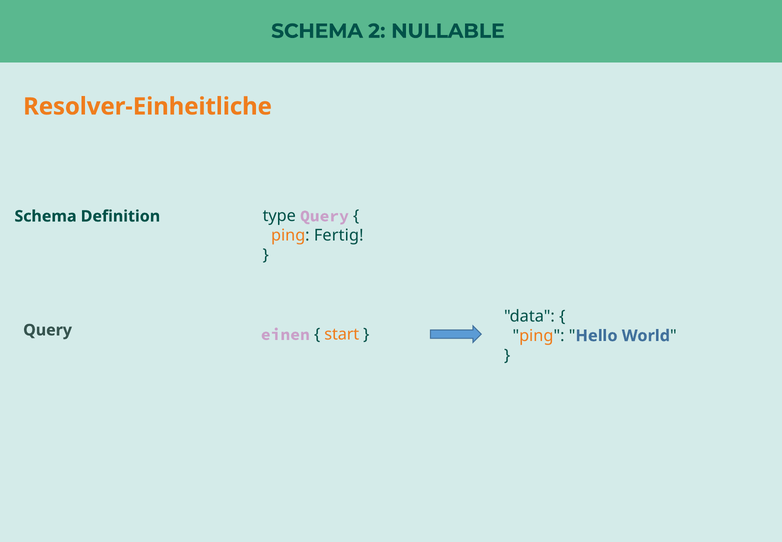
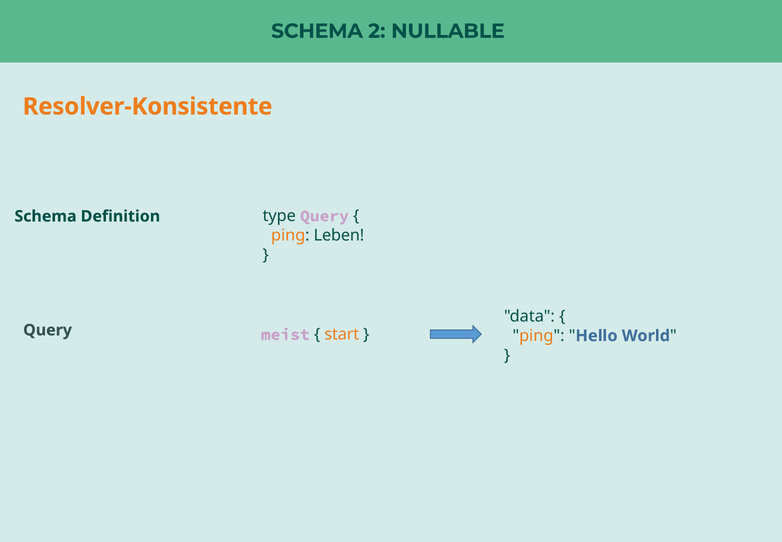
Resolver-Einheitliche: Resolver-Einheitliche -> Resolver-Konsistente (148, 106)
Fertig: Fertig -> Leben (339, 235)
einen: einen -> meist (285, 334)
